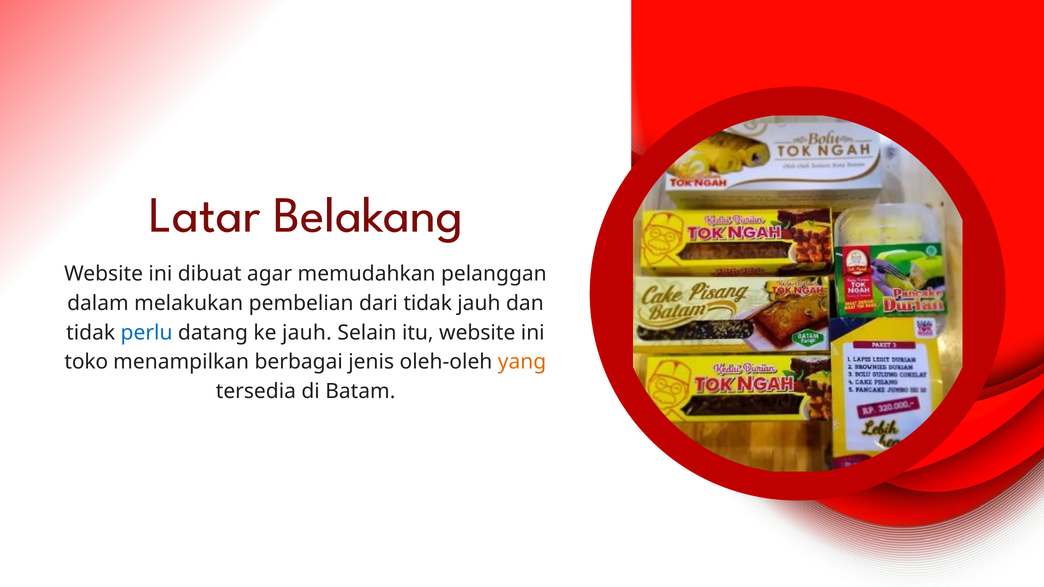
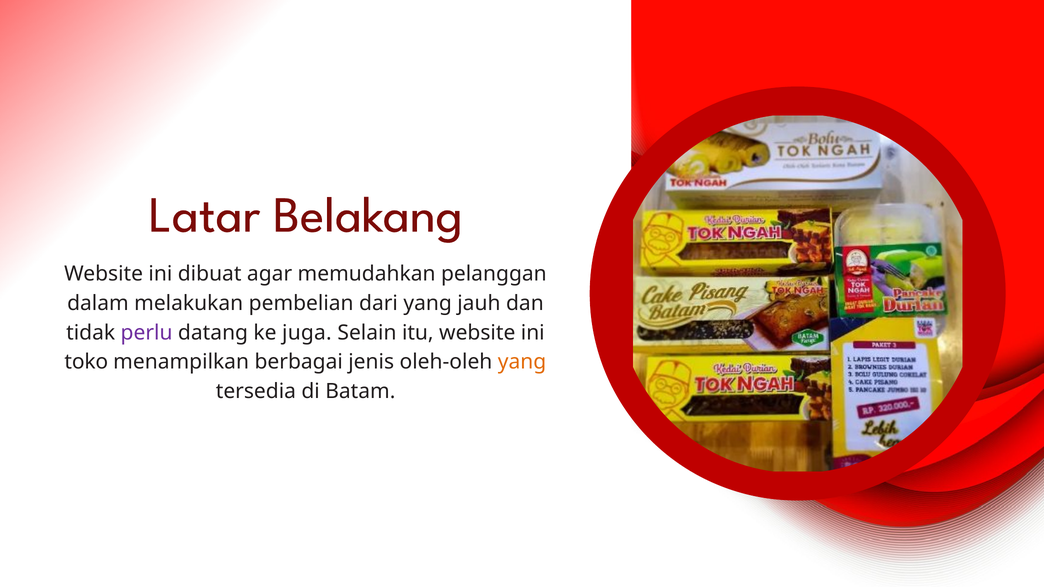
dari tidak: tidak -> yang (428, 303)
perlu colour: blue -> purple (147, 333)
ke jauh: jauh -> juga (307, 333)
